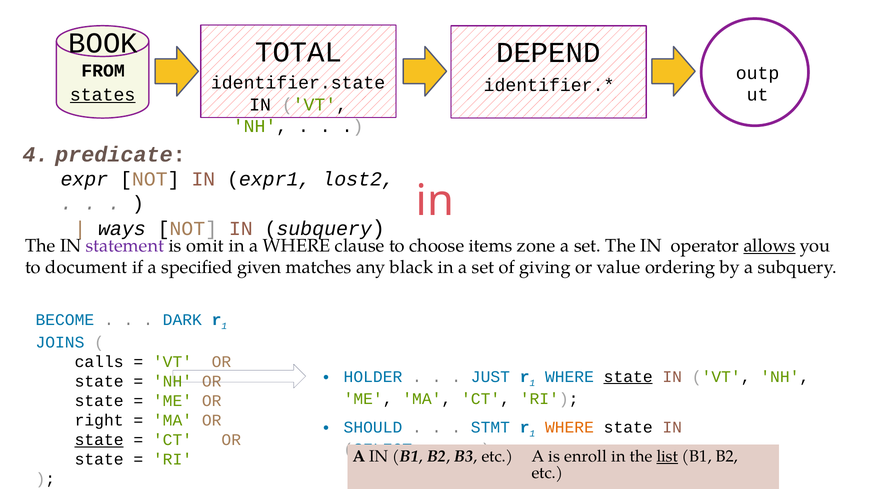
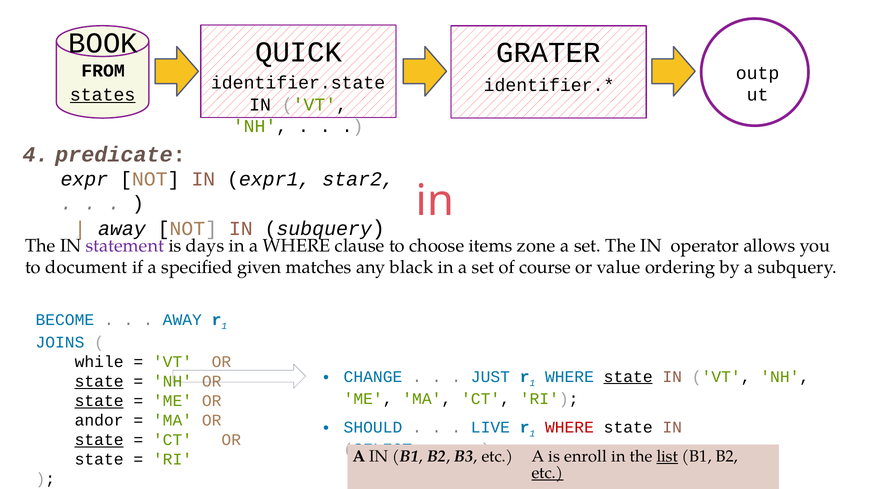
TOTAL: TOTAL -> QUICK (299, 52)
DEPEND: DEPEND -> GRATER (548, 53)
lost2: lost2 -> star2 (358, 179)
ways: ways -> away (122, 229)
omit: omit -> days (205, 246)
allows underline: present -> none (769, 246)
giving: giving -> course (545, 267)
DARK: DARK -> AWAY (182, 320)
calls: calls -> while (99, 362)
HOLDER: HOLDER -> CHANGE (373, 377)
state underline: none -> present (99, 382)
state underline: none -> present (99, 401)
right: right -> andor (99, 421)
STMT: STMT -> LIVE (490, 427)
WHERE colour: orange -> red (569, 427)
etc underline: none -> present (548, 473)
